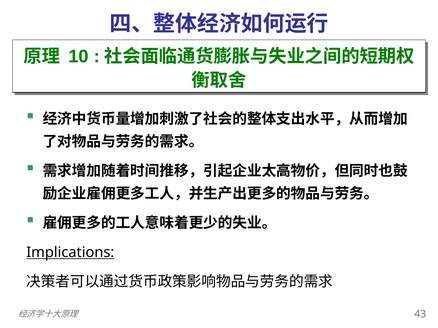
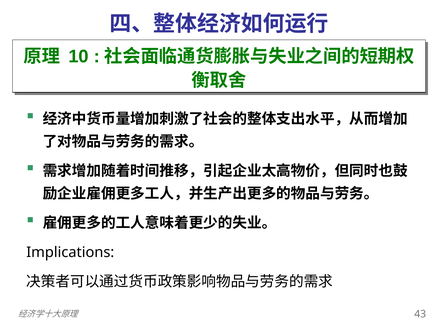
Implications underline: present -> none (70, 253)
